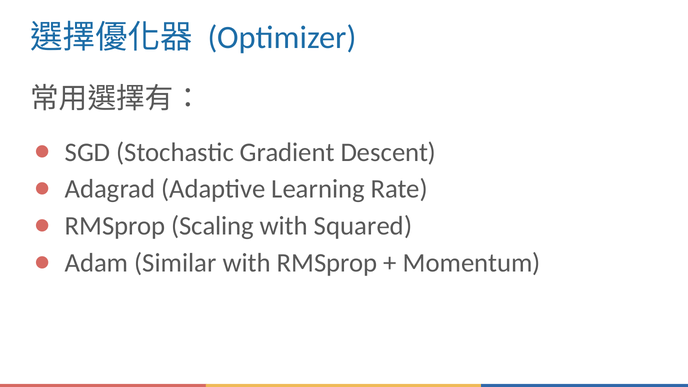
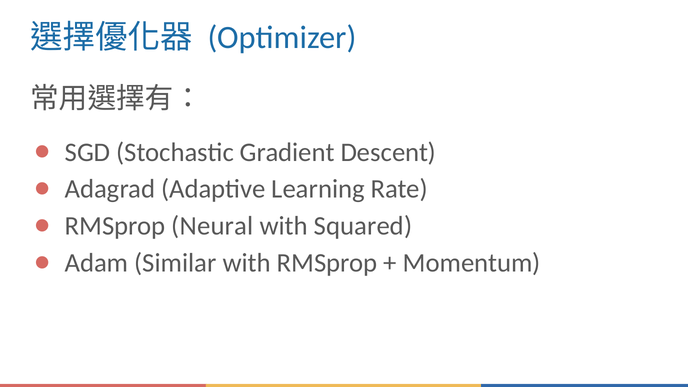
Scaling: Scaling -> Neural (212, 226)
